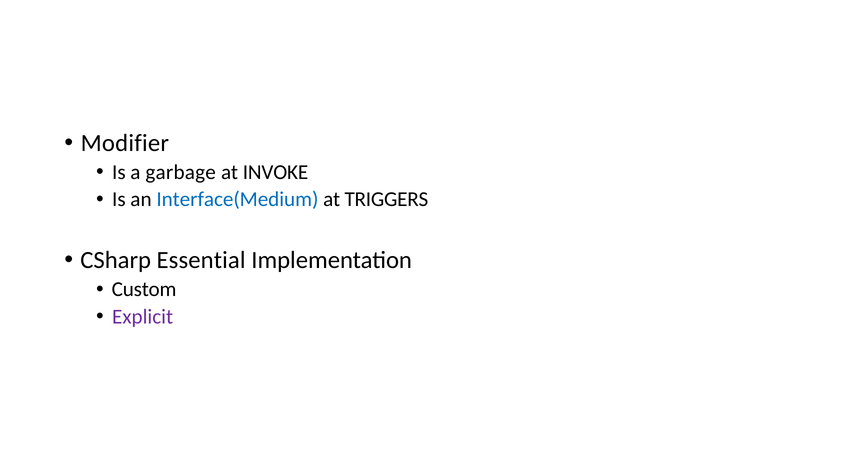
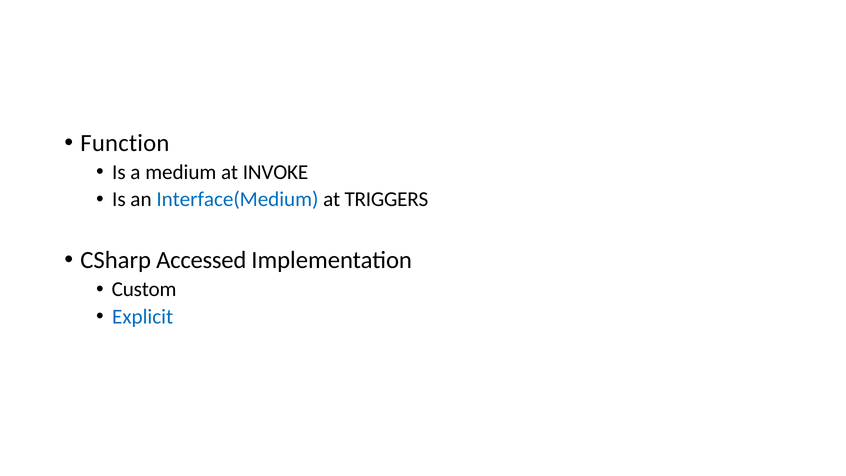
Modifier: Modifier -> Function (125, 143)
garbage: garbage -> medium (181, 172)
Essential: Essential -> Accessed (201, 260)
Explicit colour: purple -> blue (143, 317)
